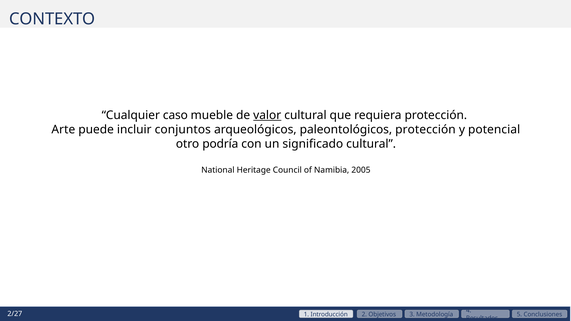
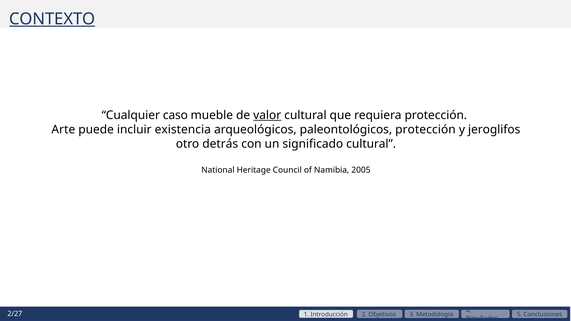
CONTEXTO underline: none -> present (52, 19)
conjuntos: conjuntos -> existencia (183, 130)
potencial: potencial -> jeroglifos (494, 130)
podría: podría -> detrás (220, 144)
